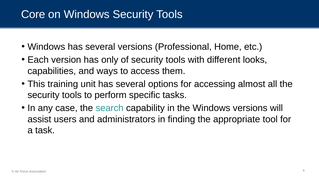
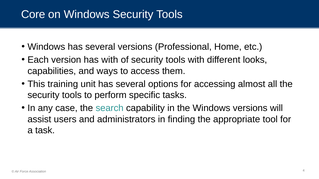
has only: only -> with (110, 60)
